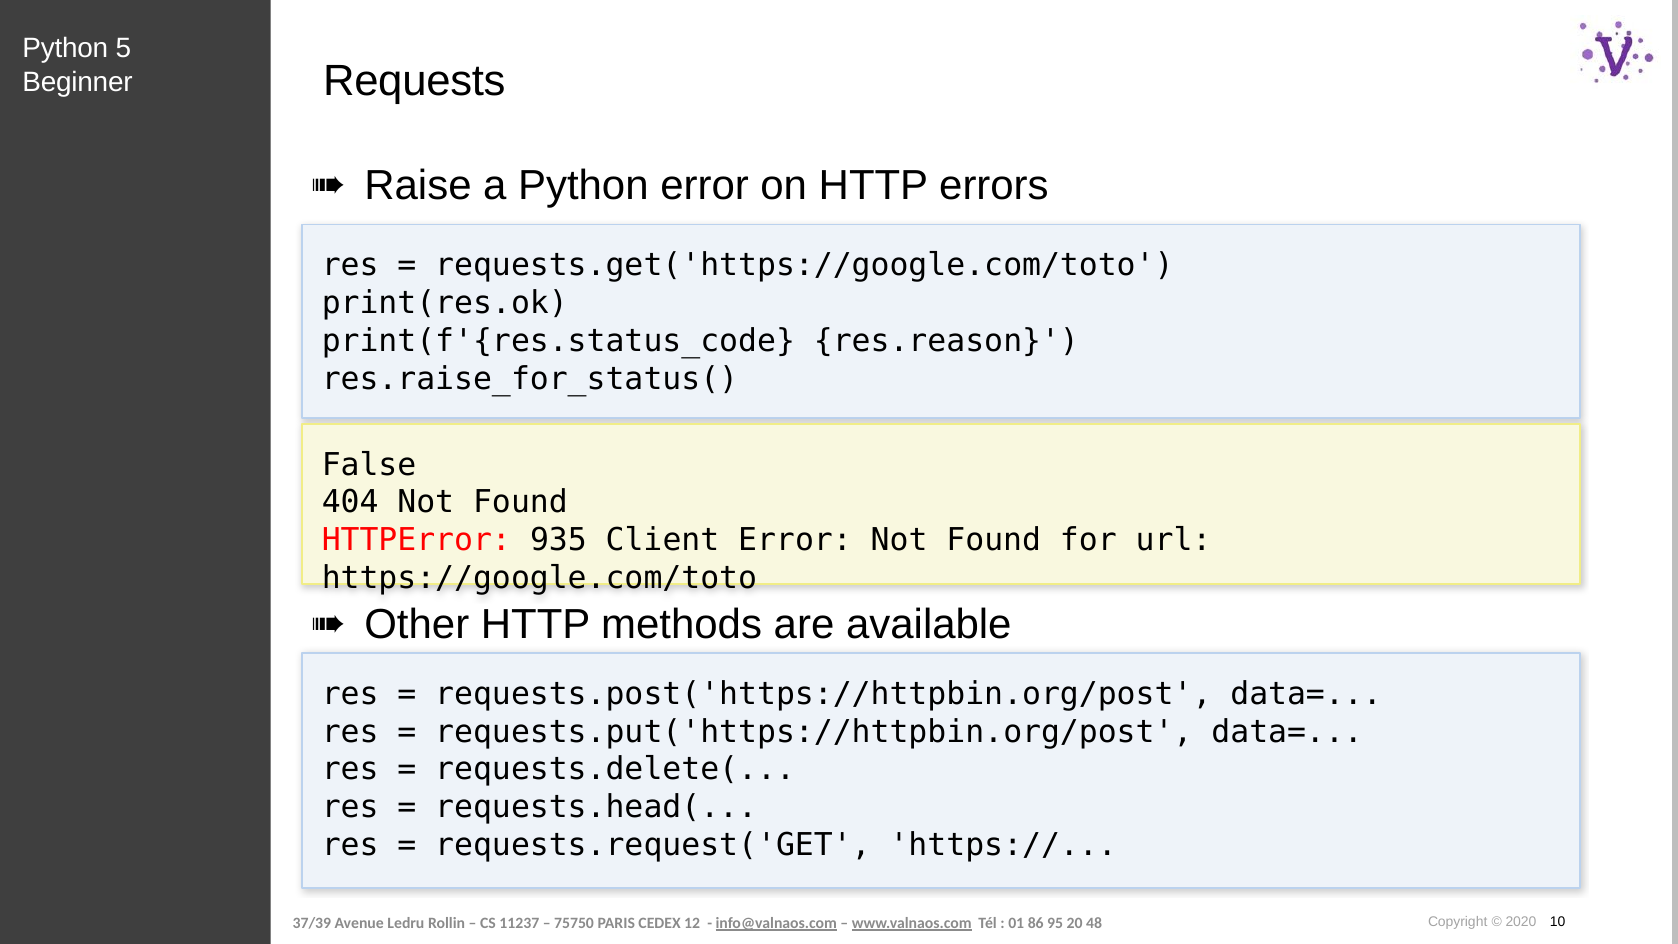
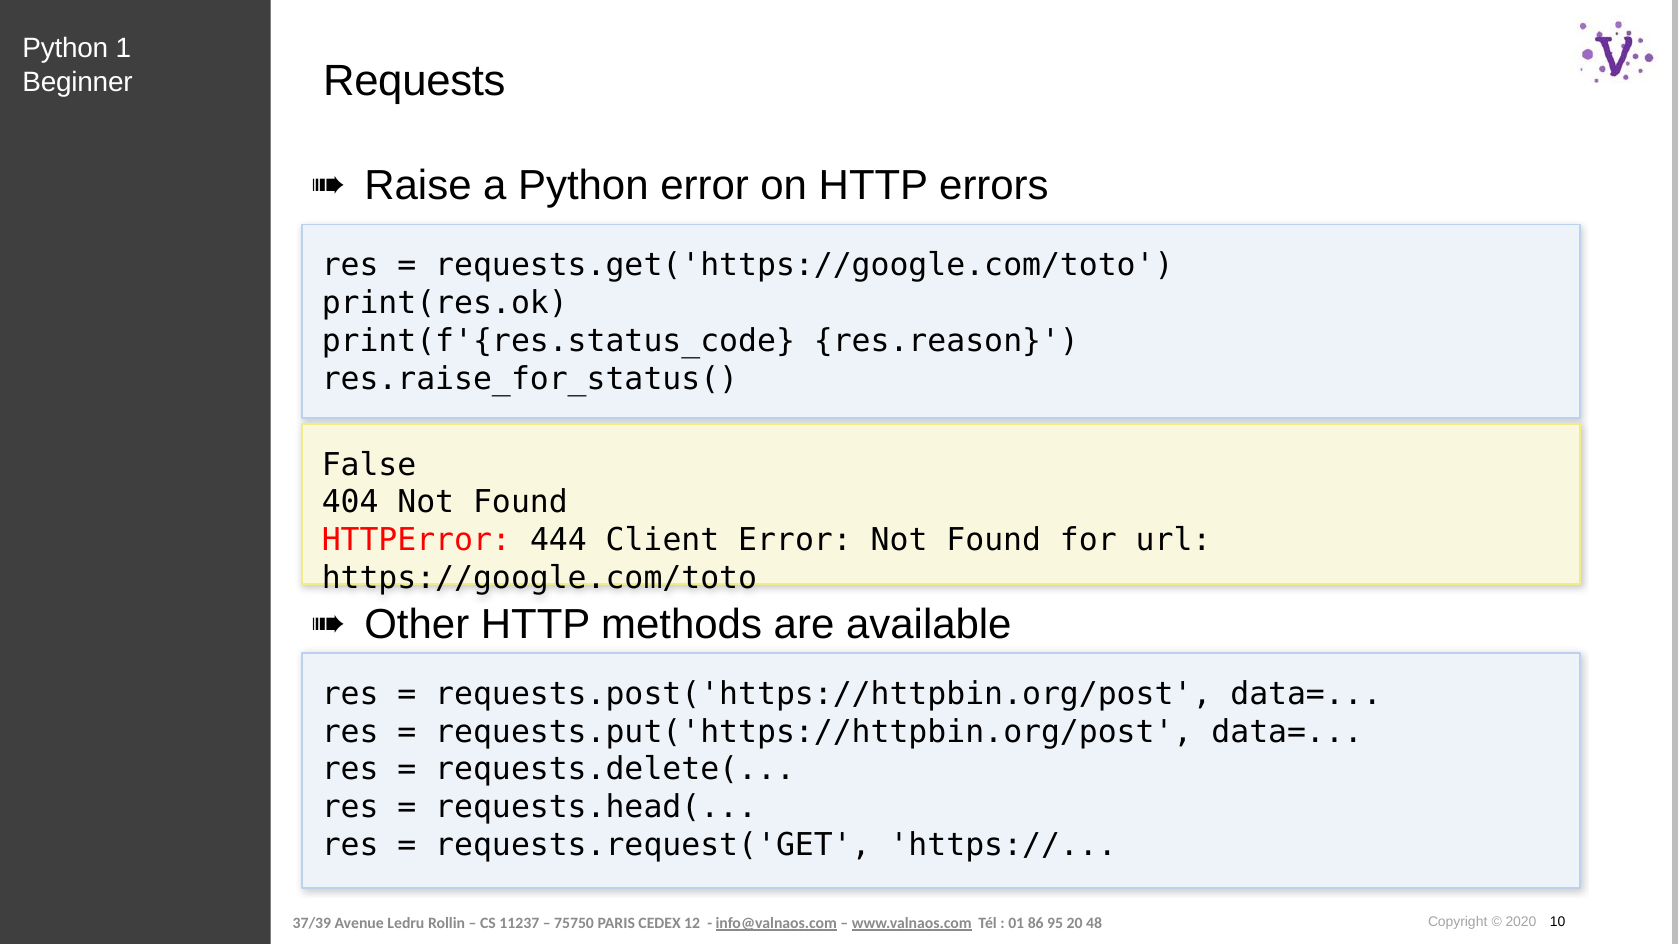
5: 5 -> 1 (123, 48)
935: 935 -> 444 (558, 540)
